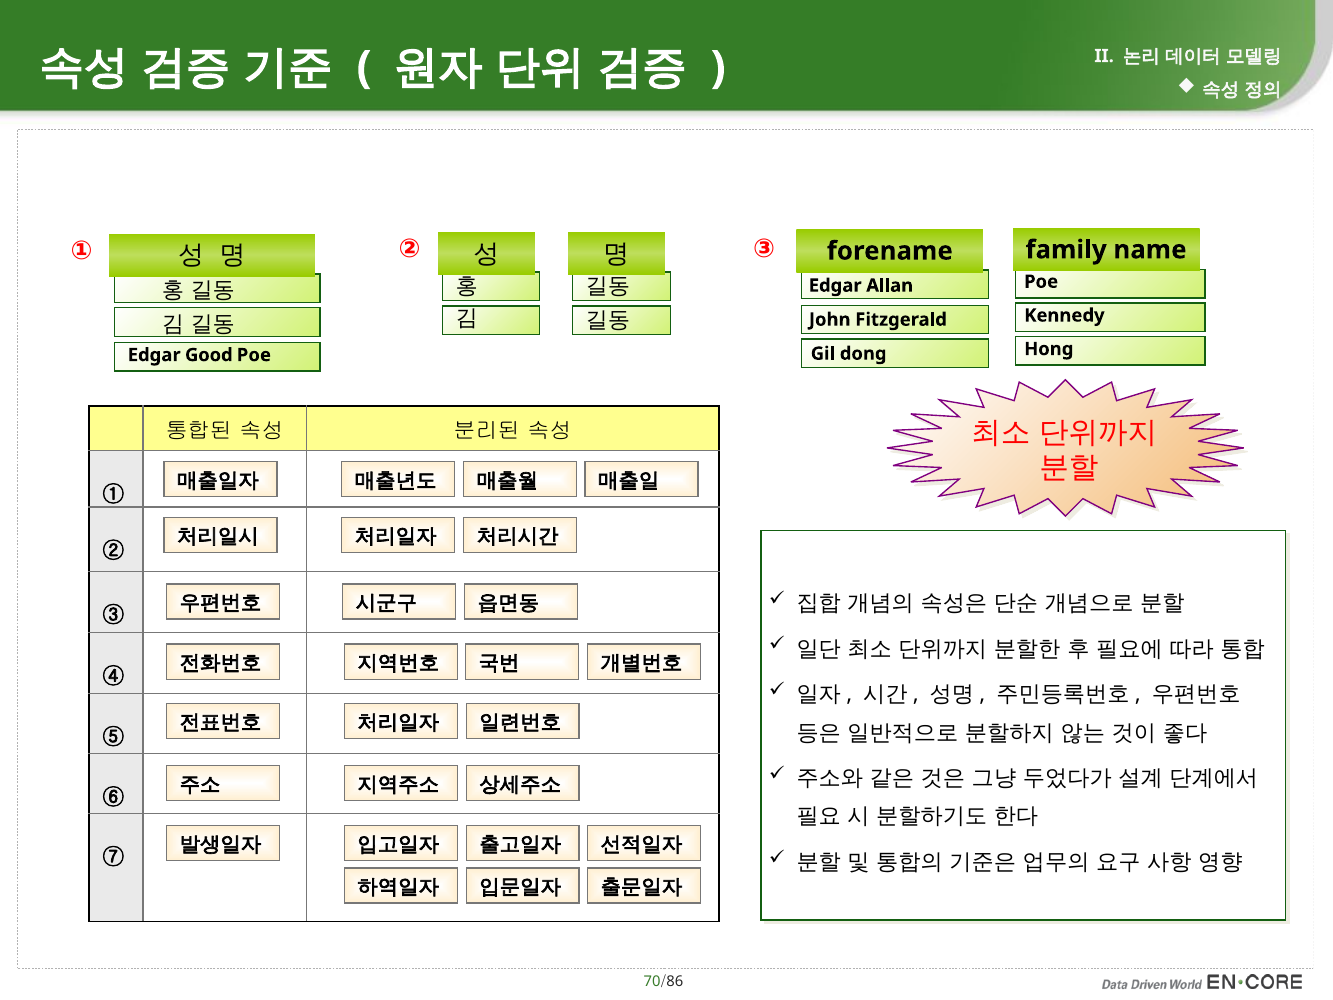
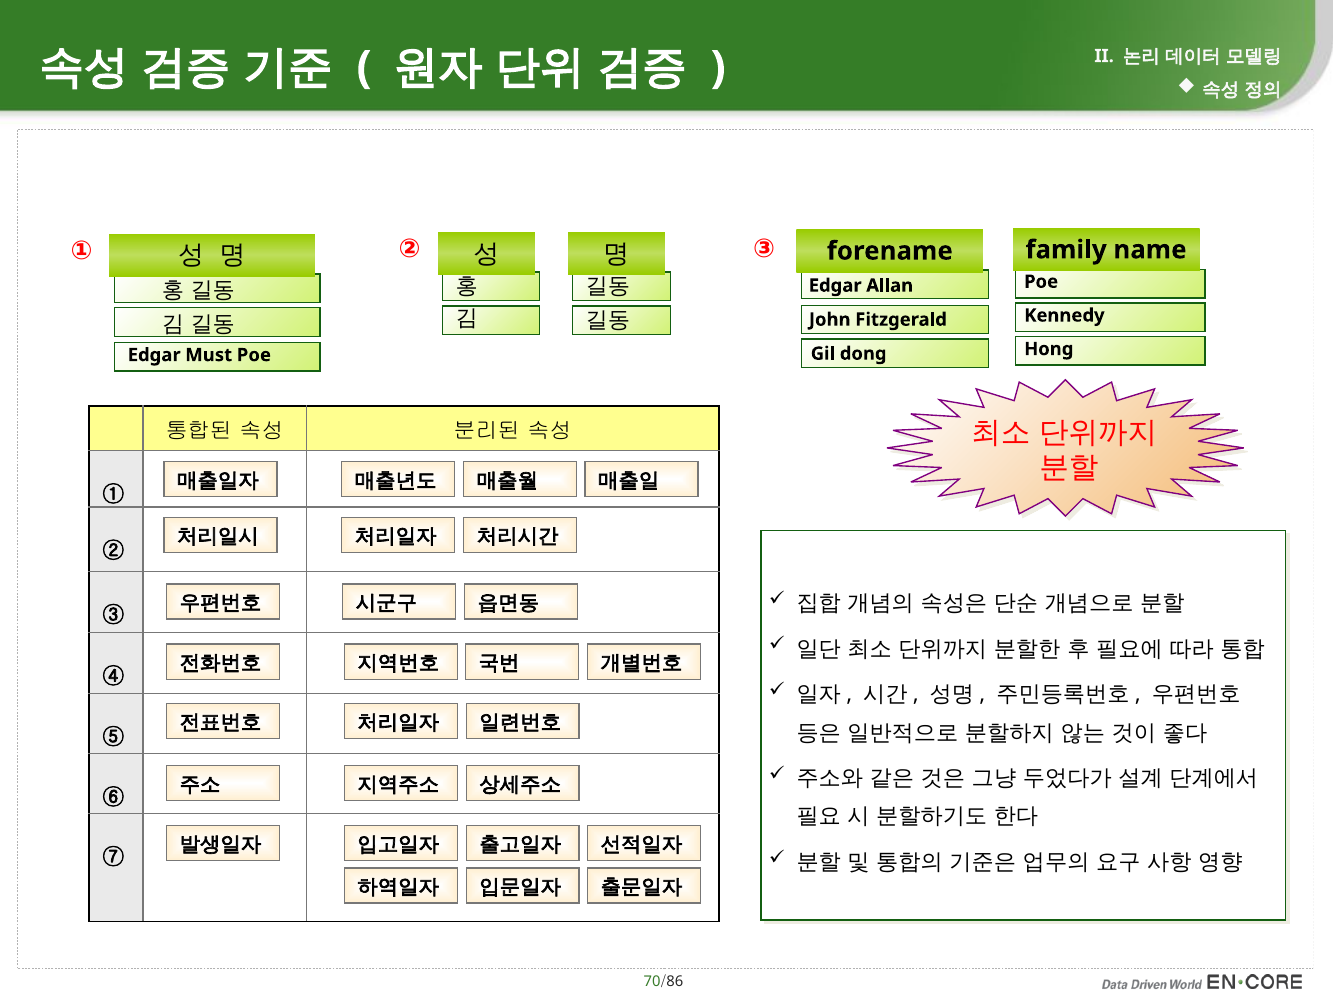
Good: Good -> Must (209, 355)
